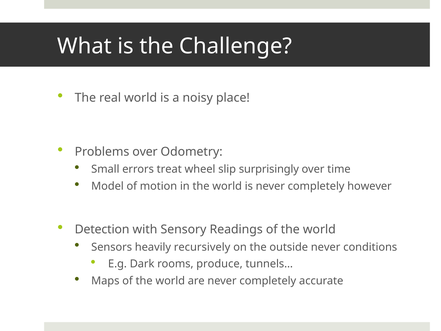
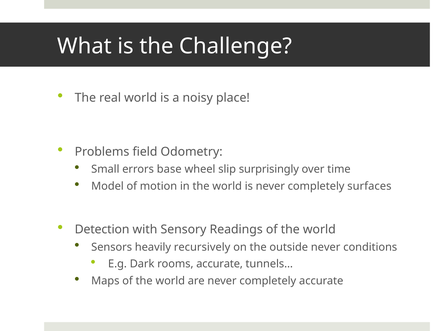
Problems over: over -> field (145, 152)
treat: treat -> base (169, 169)
however: however -> surfaces (369, 186)
rooms produce: produce -> accurate (220, 264)
